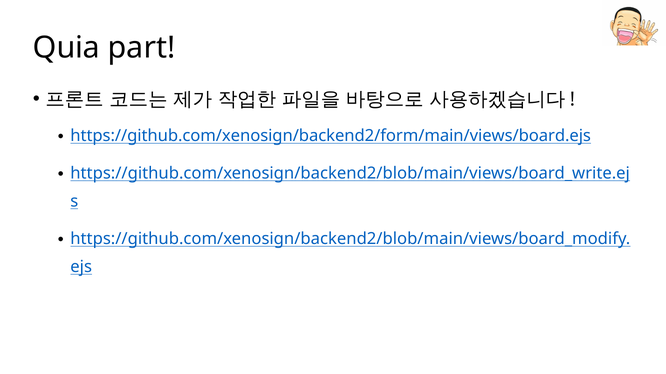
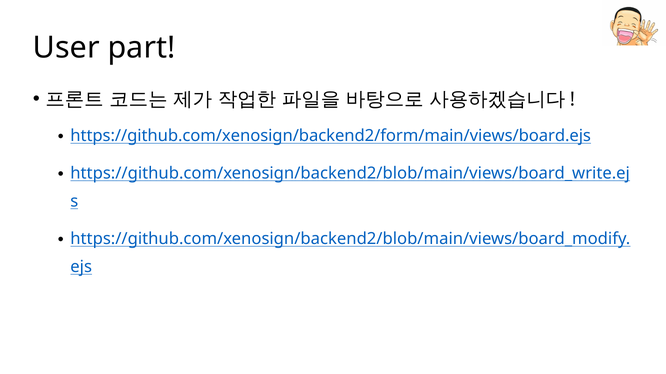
Quia: Quia -> User (66, 48)
